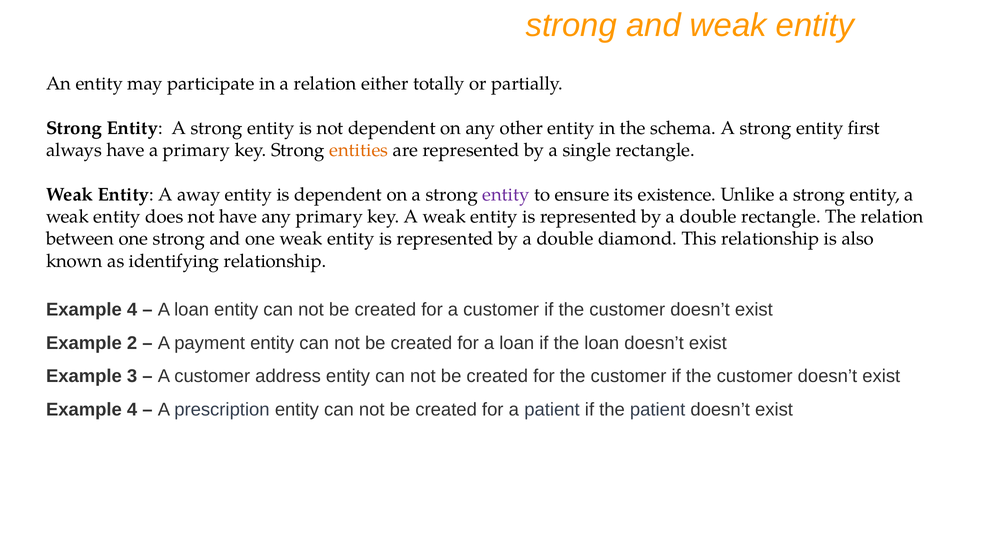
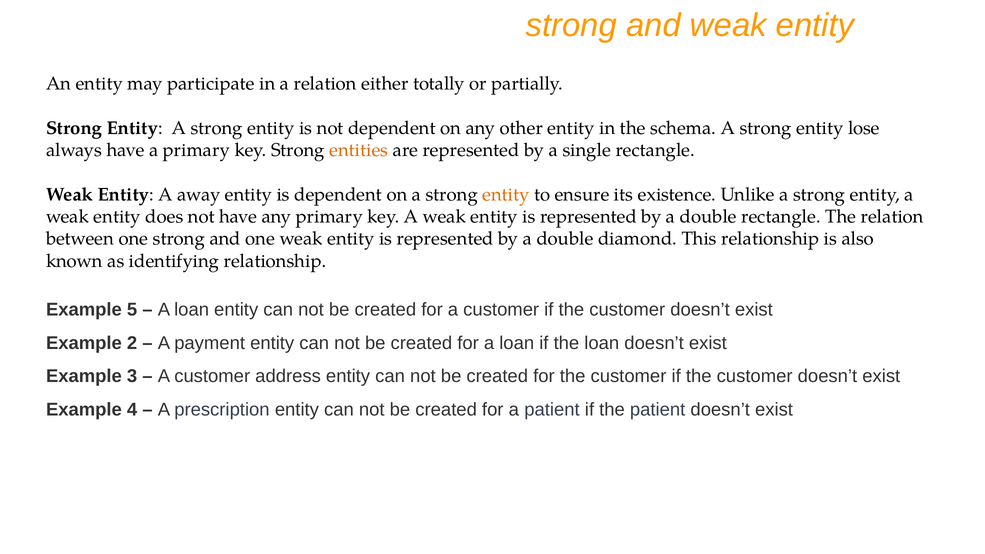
first: first -> lose (864, 128)
entity colour: purple -> orange (506, 195)
4: 4 -> 5 (132, 310)
